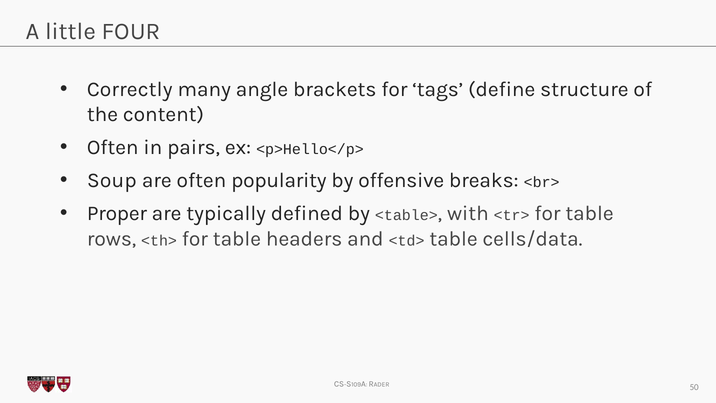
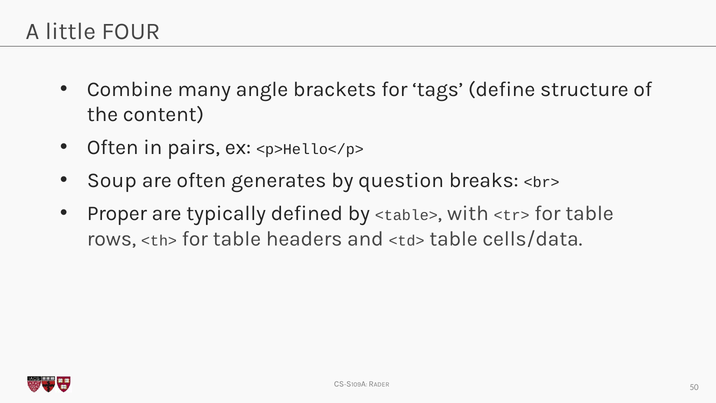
Correctly: Correctly -> Combine (130, 89)
popularity: popularity -> generates (279, 180)
offensive: offensive -> question (401, 180)
